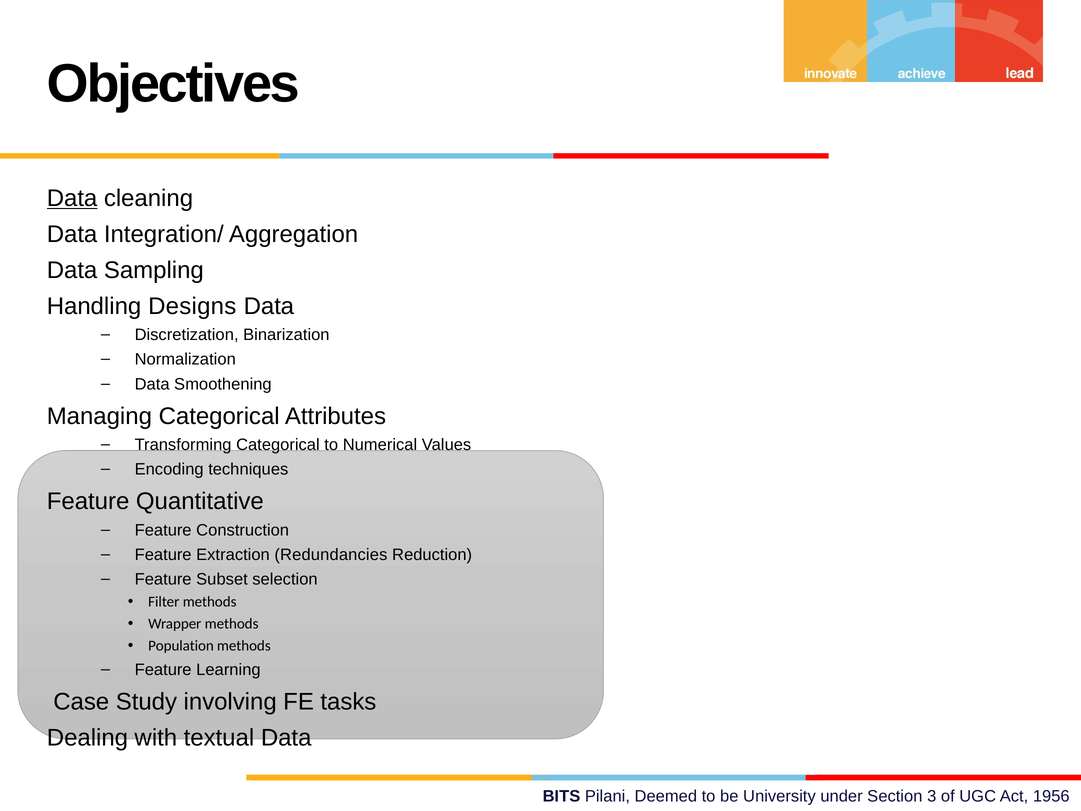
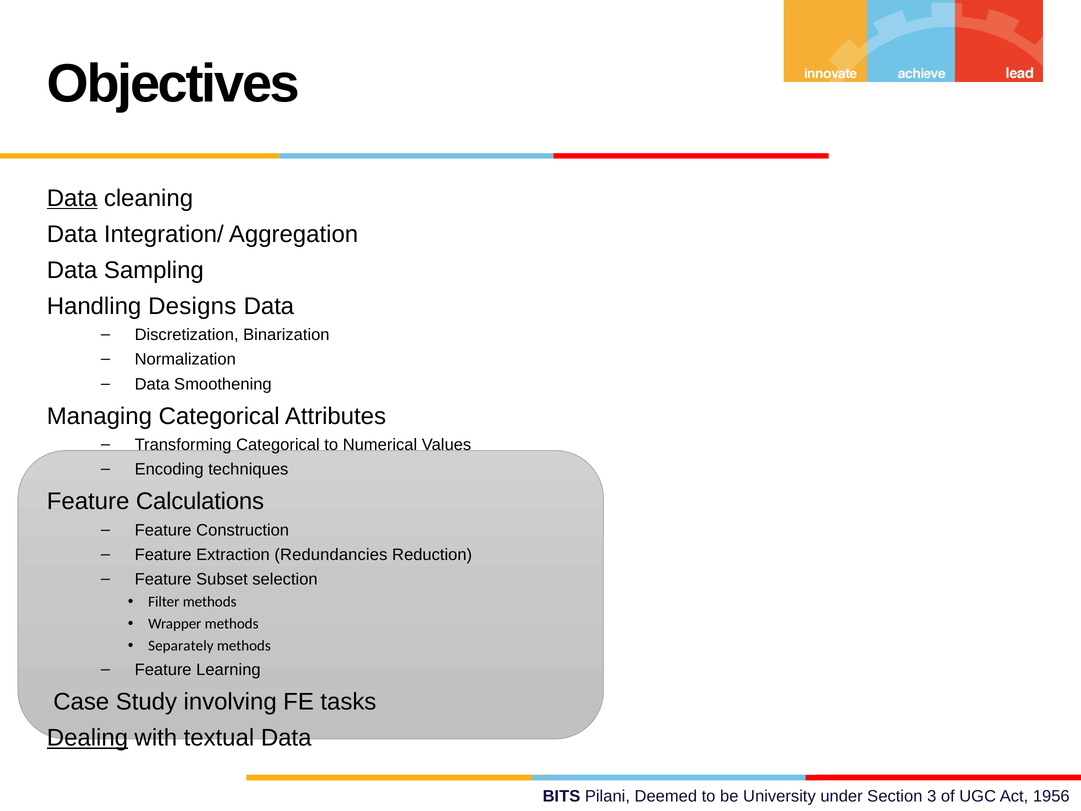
Quantitative: Quantitative -> Calculations (200, 501)
Population: Population -> Separately (181, 645)
Dealing underline: none -> present (87, 738)
